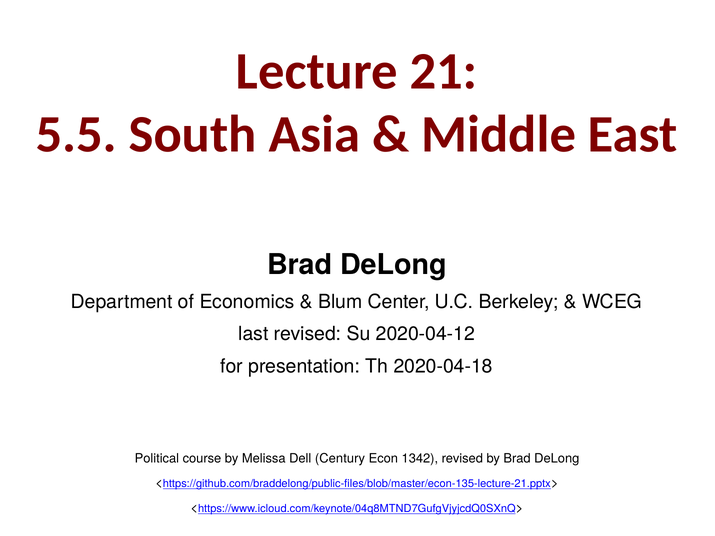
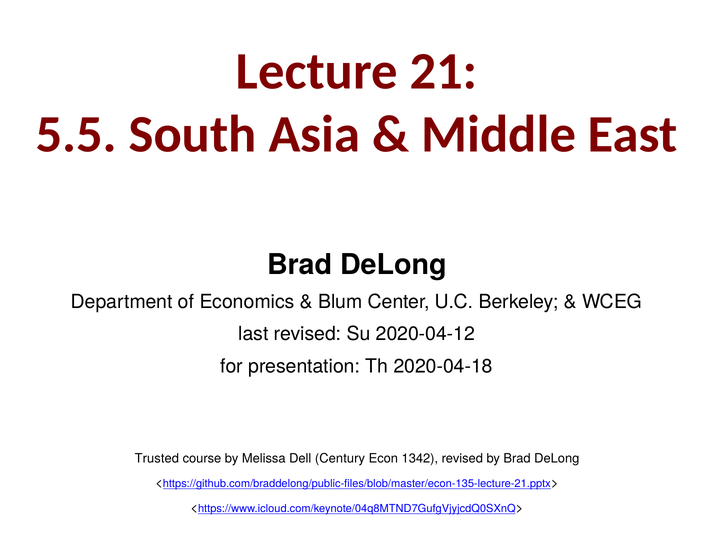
Political: Political -> Trusted (157, 459)
